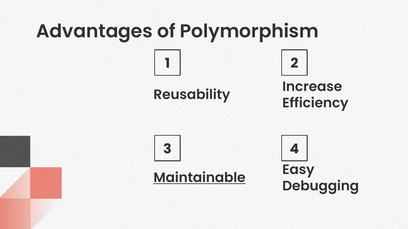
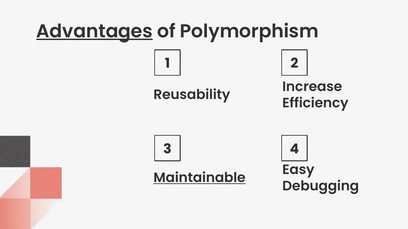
Advantages underline: none -> present (94, 31)
